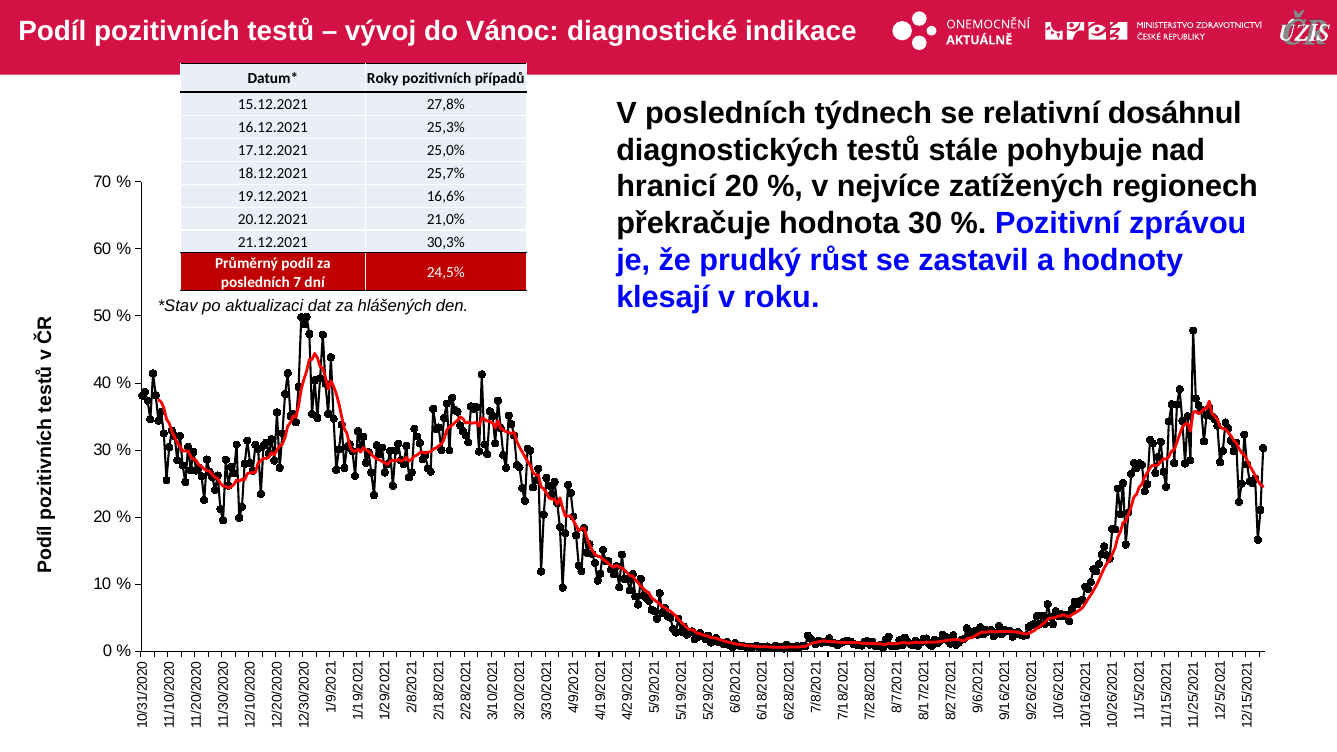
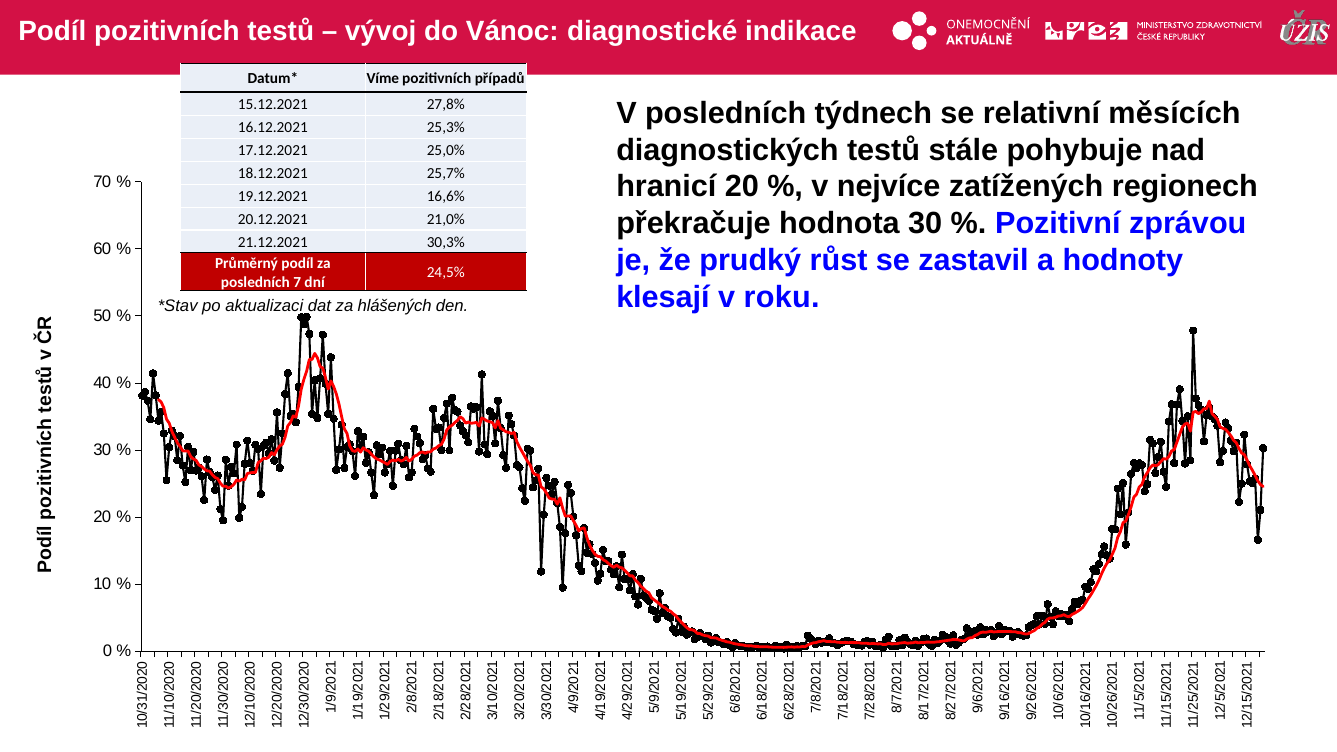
Roky: Roky -> Víme (383, 78)
dosáhnul: dosáhnul -> měsících (1175, 113)
